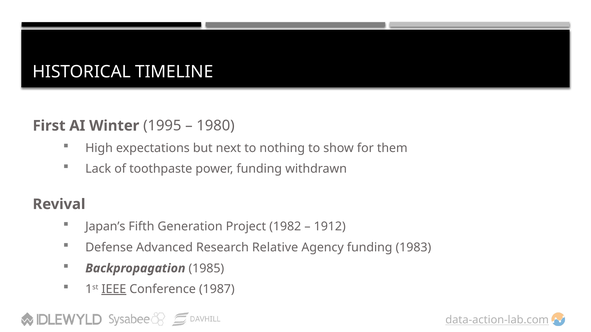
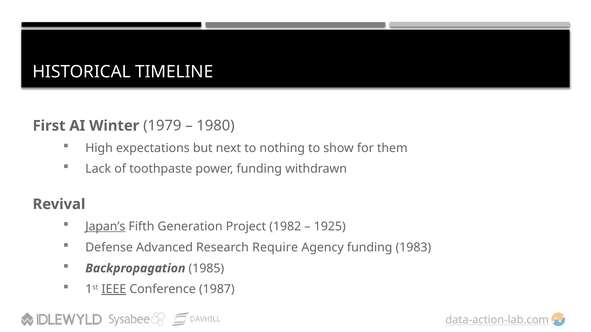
1995: 1995 -> 1979 (162, 126)
Japan’s underline: none -> present (105, 227)
1912: 1912 -> 1925 (330, 227)
Relative: Relative -> Require (275, 248)
